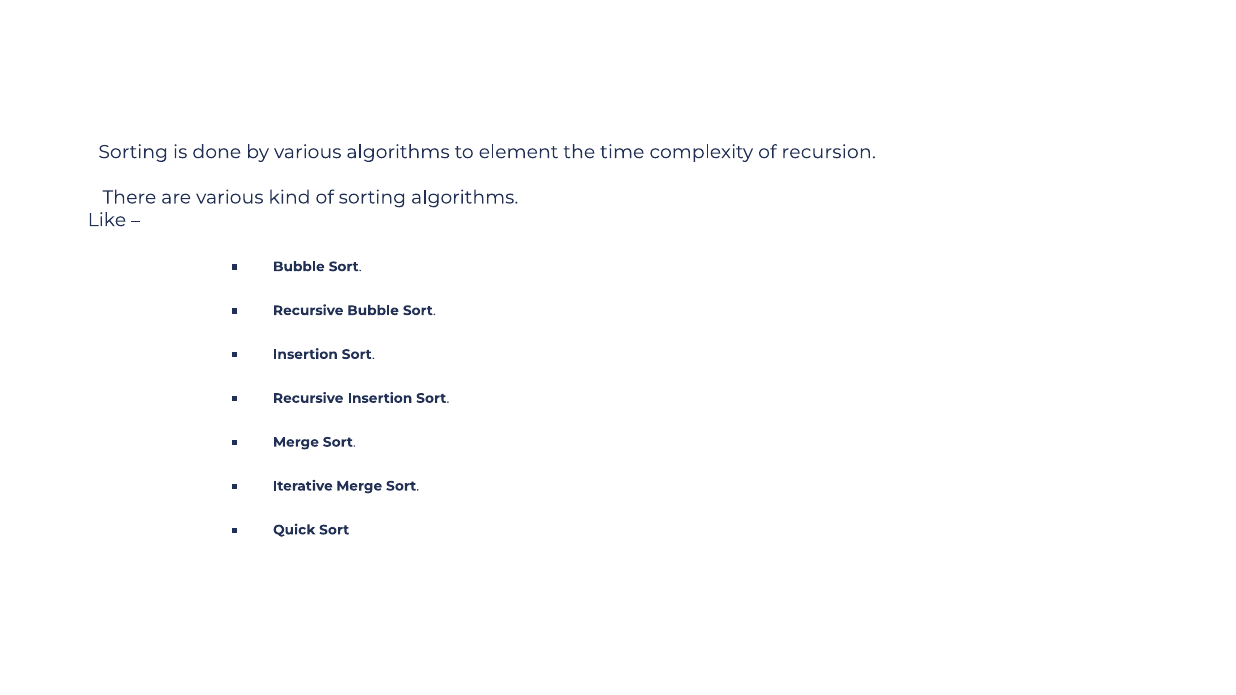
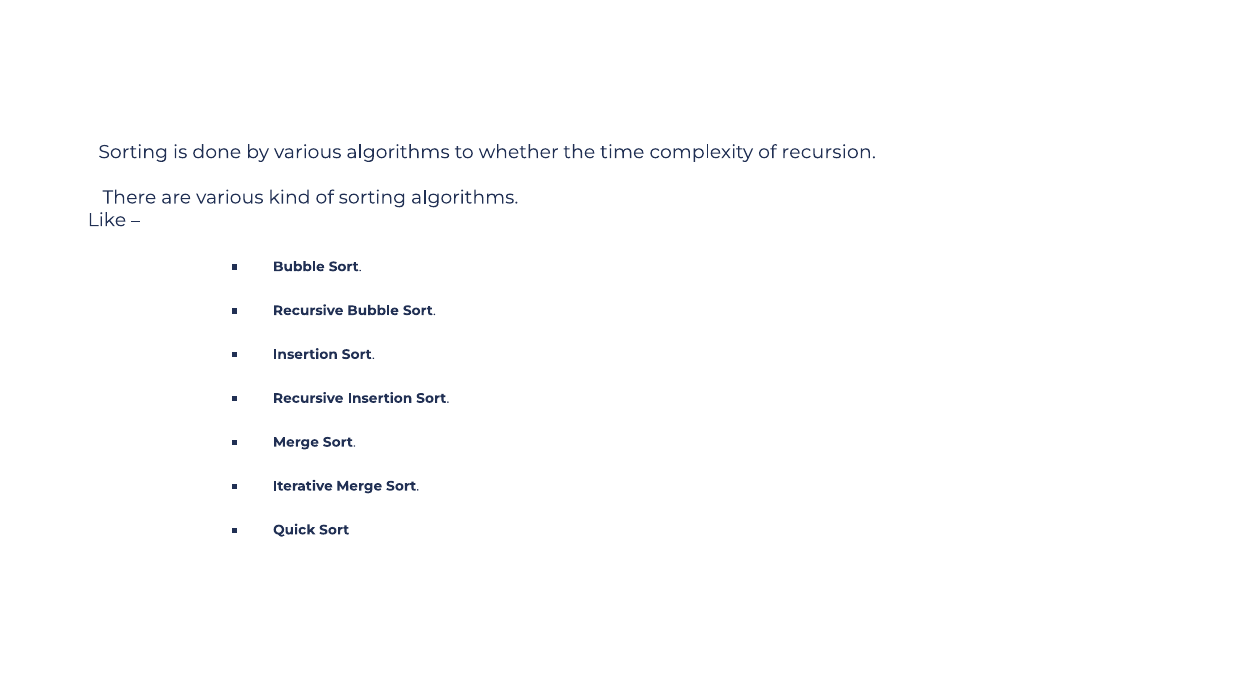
element: element -> whether (519, 152)
